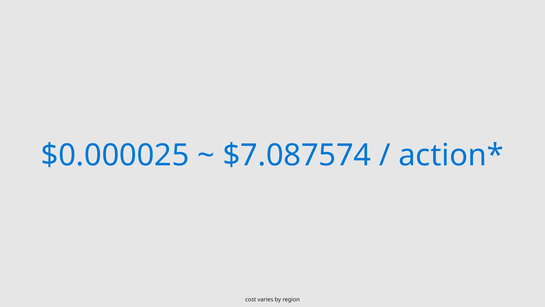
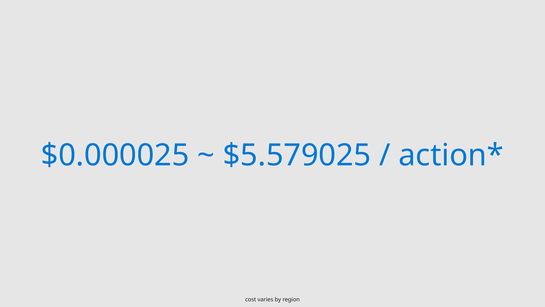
$7.087574: $7.087574 -> $5.579025 (297, 155)
